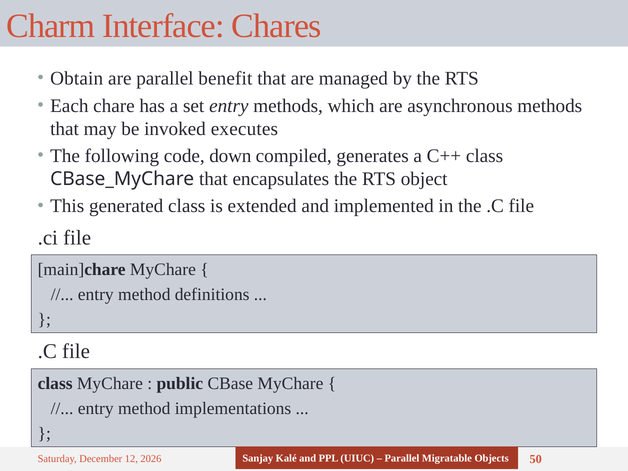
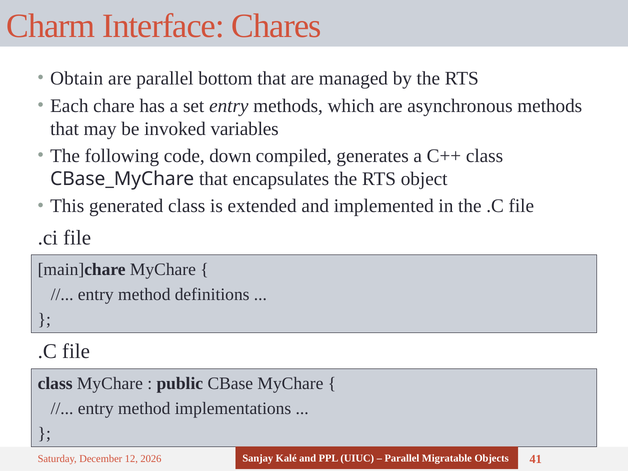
benefit: benefit -> bottom (225, 78)
executes: executes -> variables (245, 129)
50: 50 -> 41 (536, 459)
